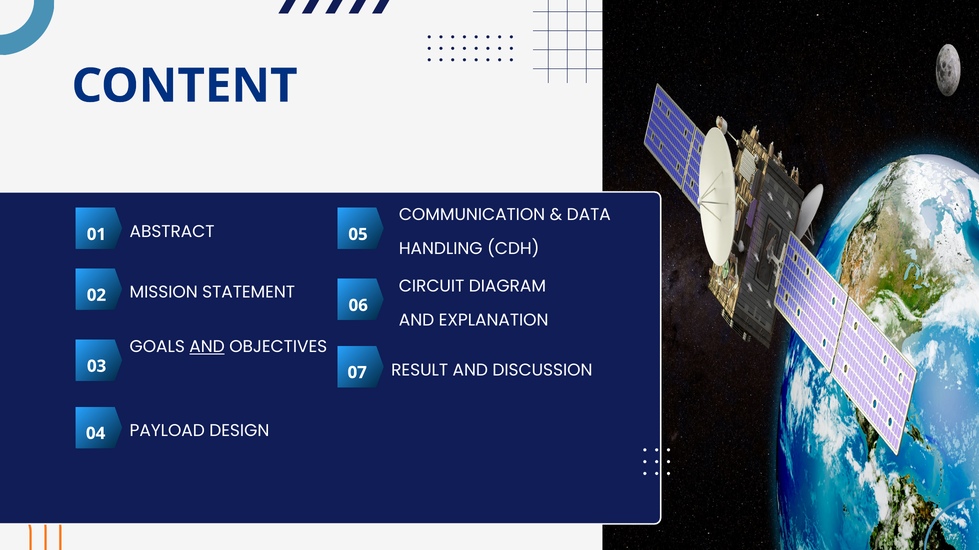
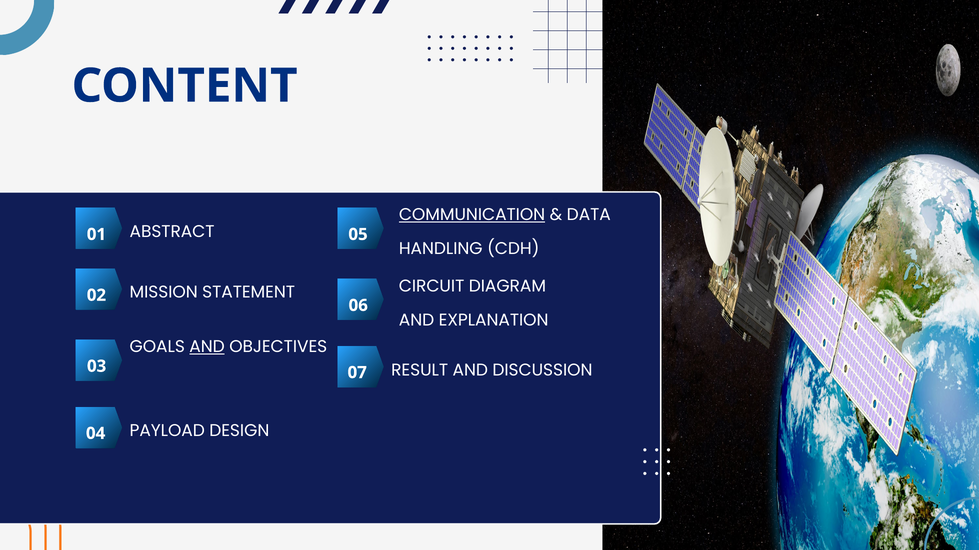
COMMUNICATION underline: none -> present (472, 215)
